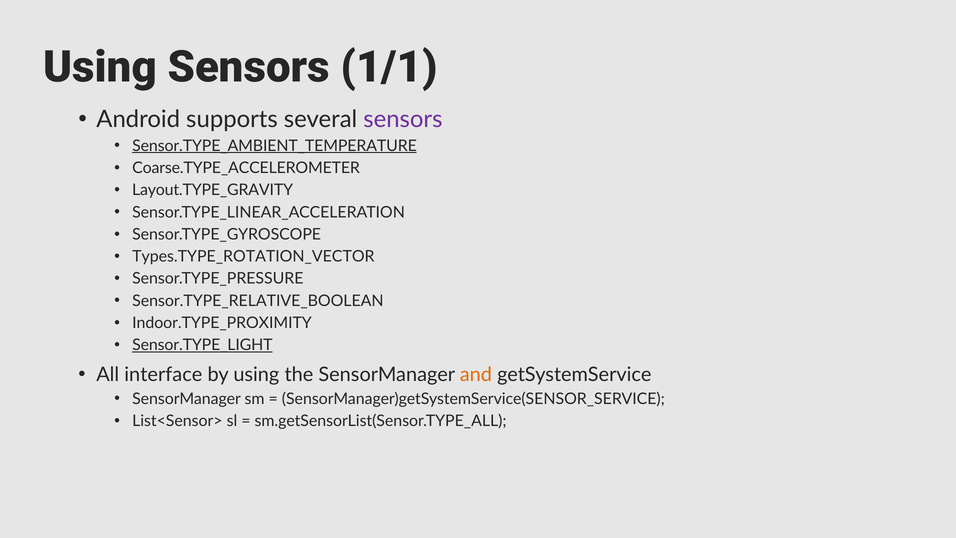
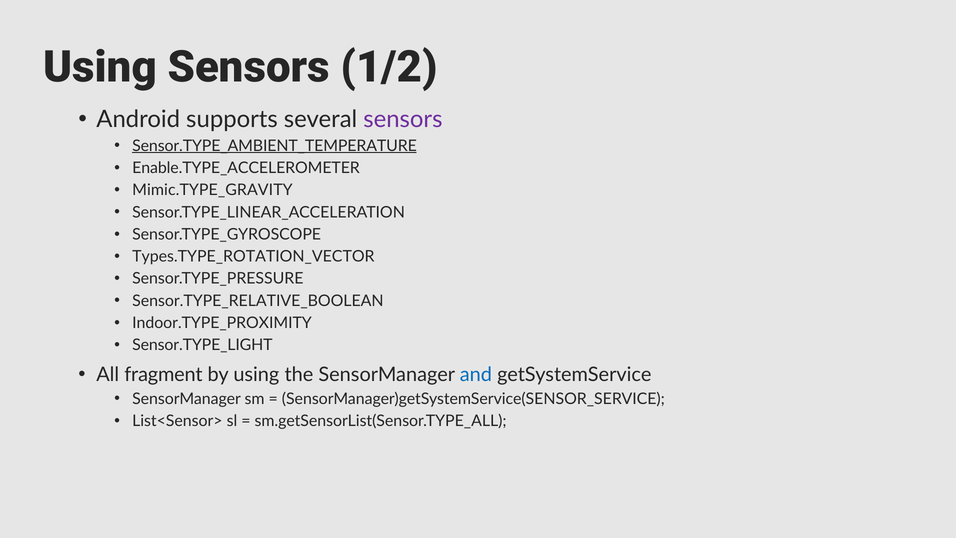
1/1: 1/1 -> 1/2 (389, 67)
Coarse.TYPE_ACCELEROMETER: Coarse.TYPE_ACCELEROMETER -> Enable.TYPE_ACCELEROMETER (246, 168)
Layout.TYPE_GRAVITY: Layout.TYPE_GRAVITY -> Mimic.TYPE_GRAVITY (212, 190)
Sensor.TYPE_LIGHT underline: present -> none (202, 345)
interface: interface -> fragment (163, 374)
and colour: orange -> blue (476, 374)
